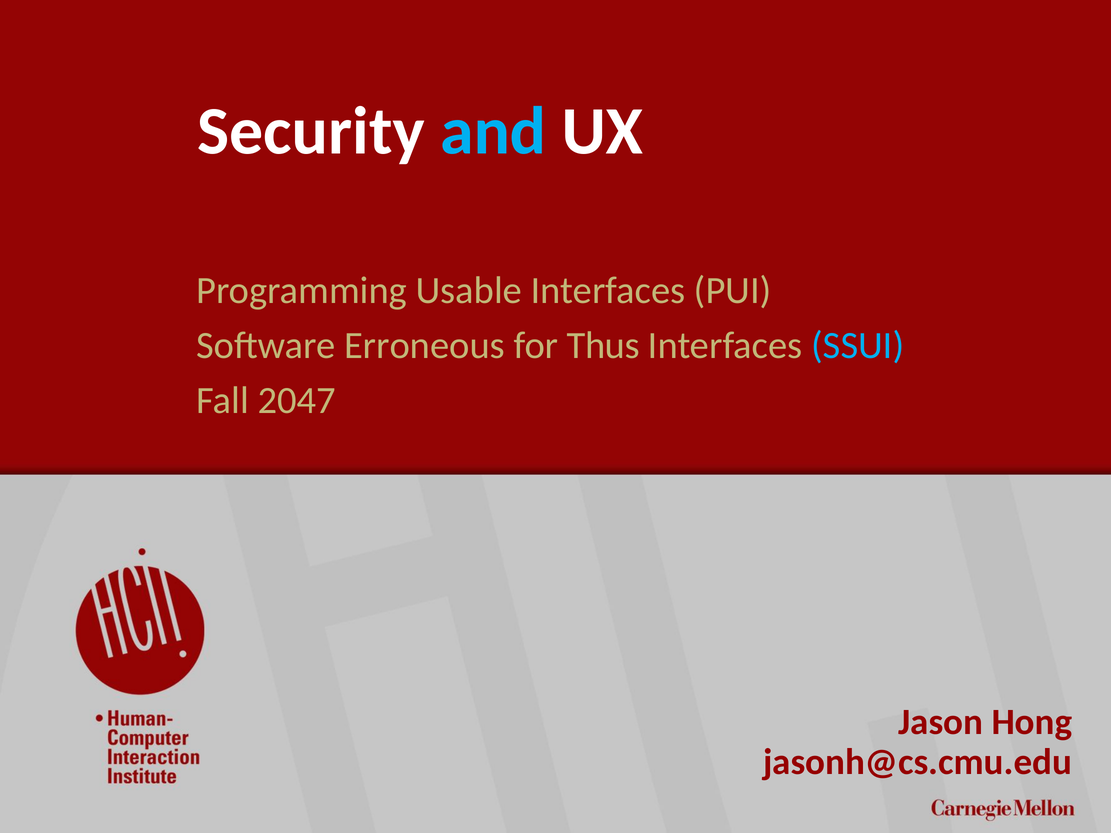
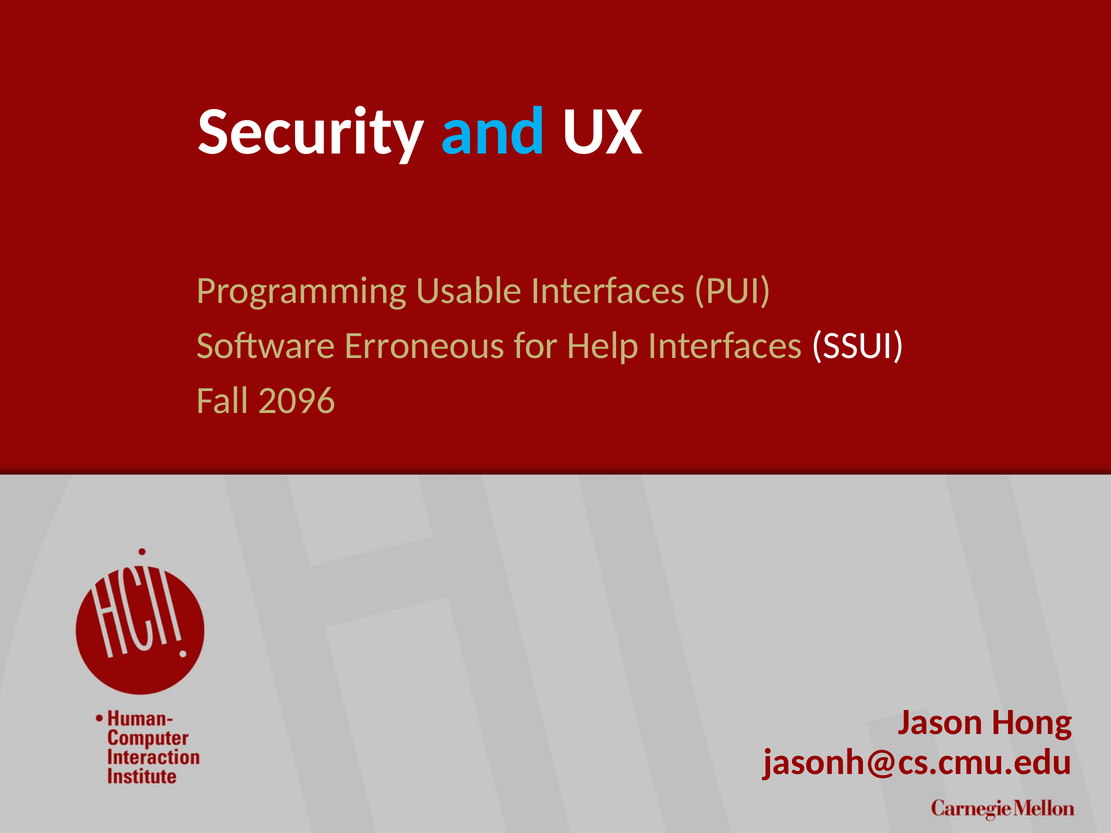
Thus: Thus -> Help (603, 346)
SSUI colour: light blue -> white (858, 346)
2047: 2047 -> 2096 (297, 401)
